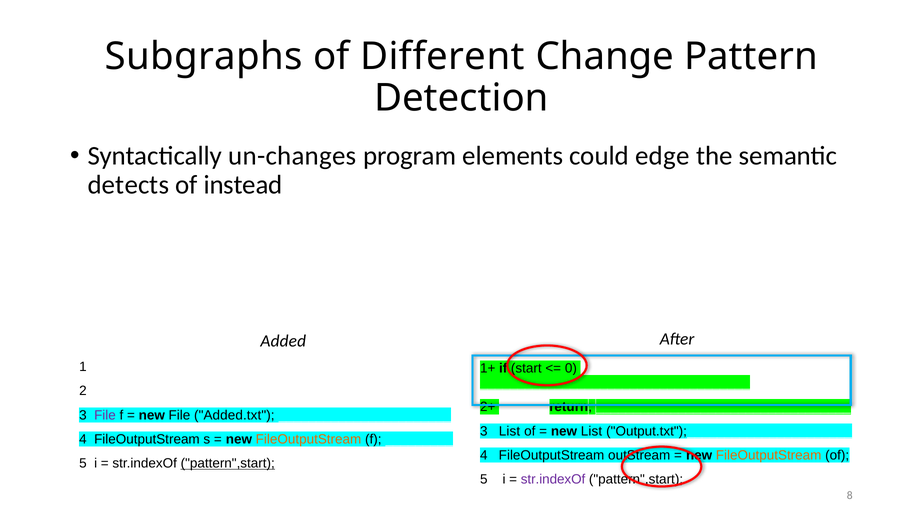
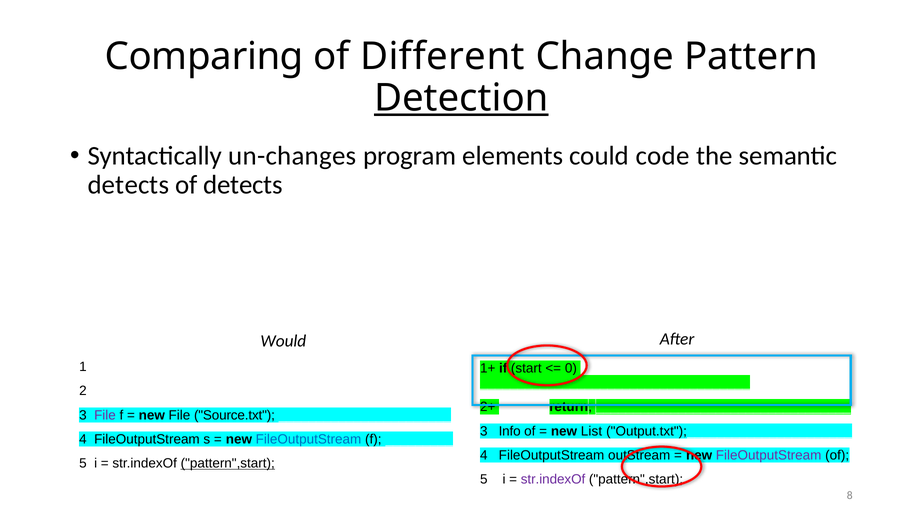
Subgraphs: Subgraphs -> Comparing (204, 57)
Detection underline: none -> present (461, 98)
edge: edge -> code (662, 156)
of instead: instead -> detects (243, 185)
Added: Added -> Would (283, 341)
Added.txt: Added.txt -> Source.txt (234, 415)
3 List: List -> Info (510, 431)
FileOutputStream colour: orange -> blue (309, 439)
FileOutputStream colour: orange -> purple (769, 455)
